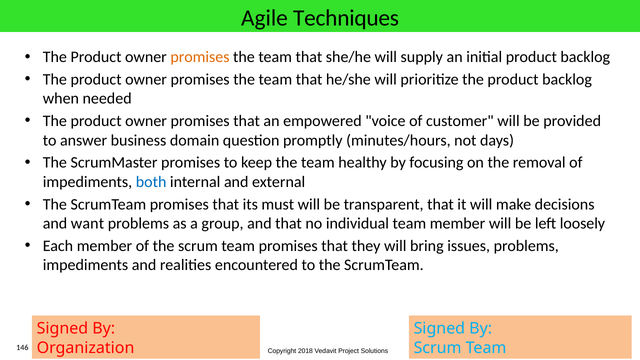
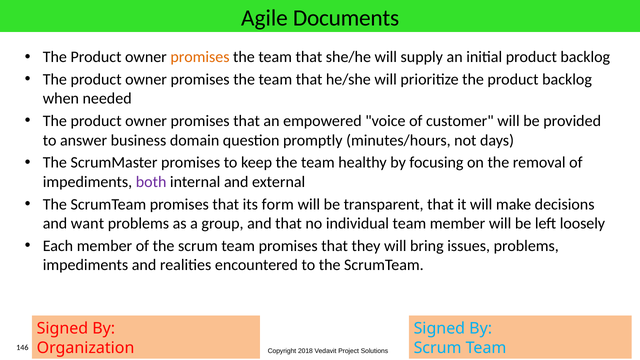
Techniques: Techniques -> Documents (346, 18)
both colour: blue -> purple (151, 182)
must: must -> form (278, 204)
